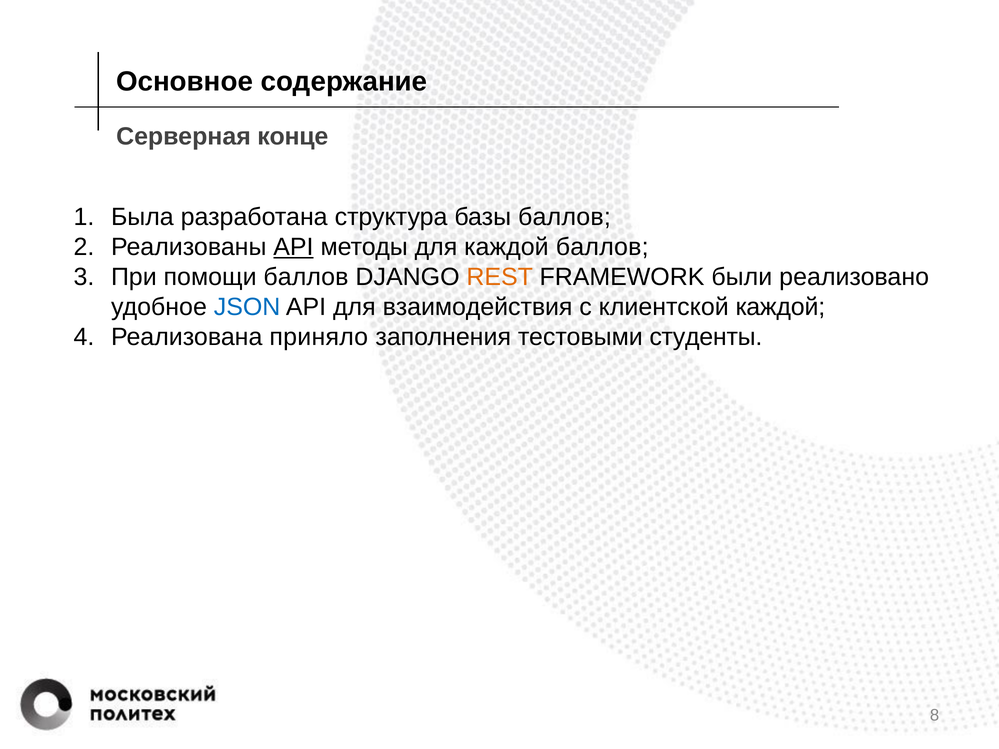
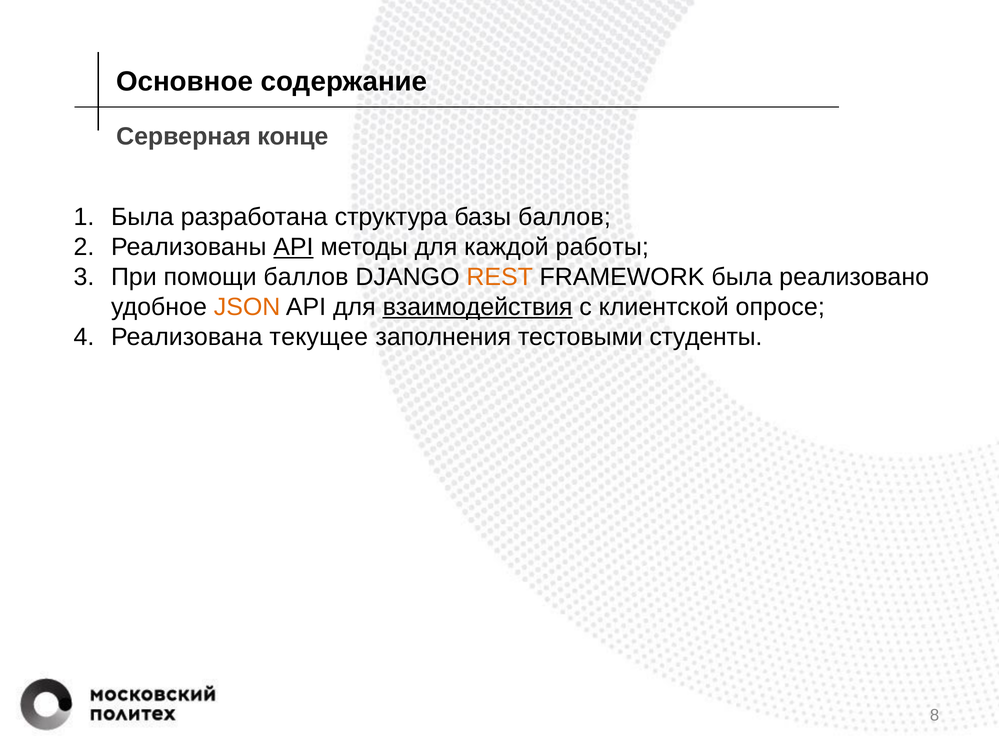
каждой баллов: баллов -> работы (602, 247)
FRAMEWORK были: были -> была (742, 277)
JSON colour: blue -> orange (247, 307)
взаимодействия underline: none -> present (478, 307)
клиентской каждой: каждой -> опросе (780, 307)
приняло: приняло -> текущее (319, 337)
